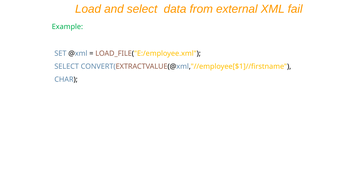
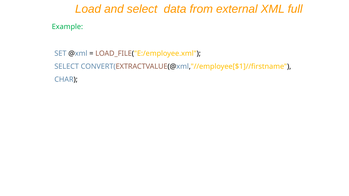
fail: fail -> full (295, 9)
